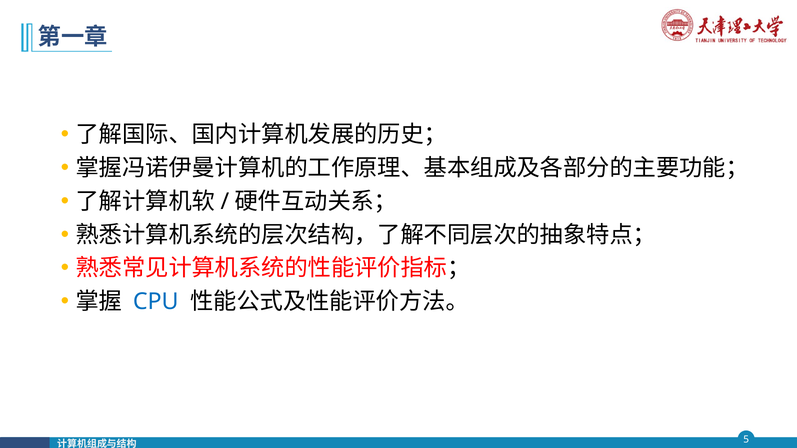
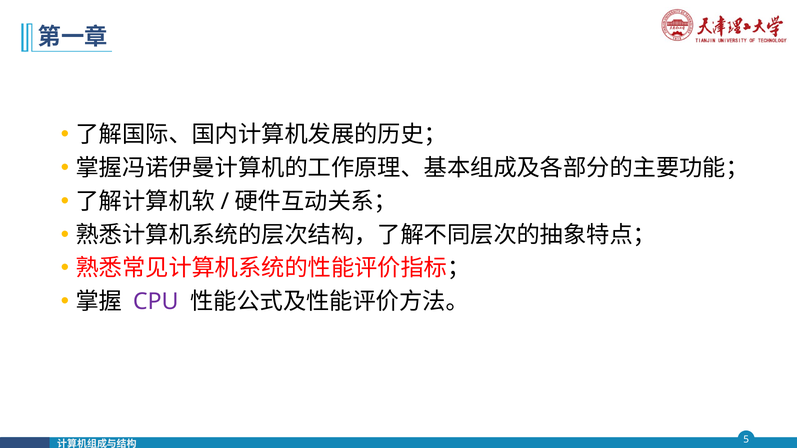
CPU colour: blue -> purple (156, 302)
